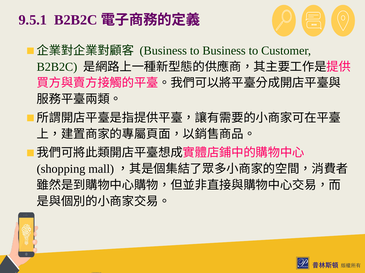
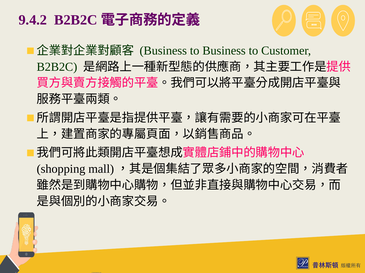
9.5.1: 9.5.1 -> 9.4.2 (33, 20)
